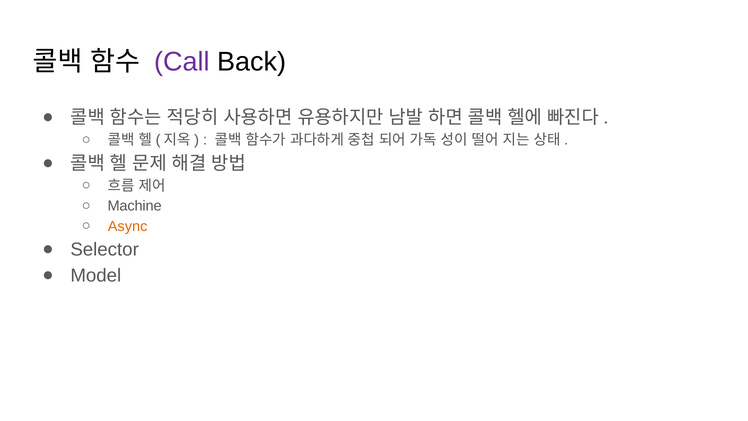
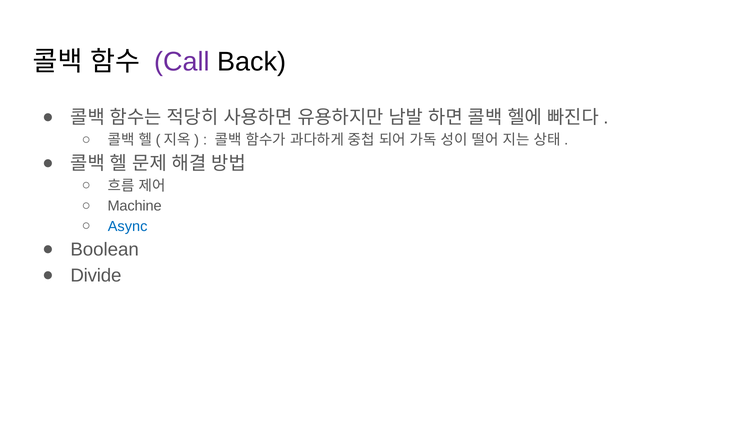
Async colour: orange -> blue (128, 226)
Selector: Selector -> Boolean (105, 250)
Model: Model -> Divide (96, 275)
